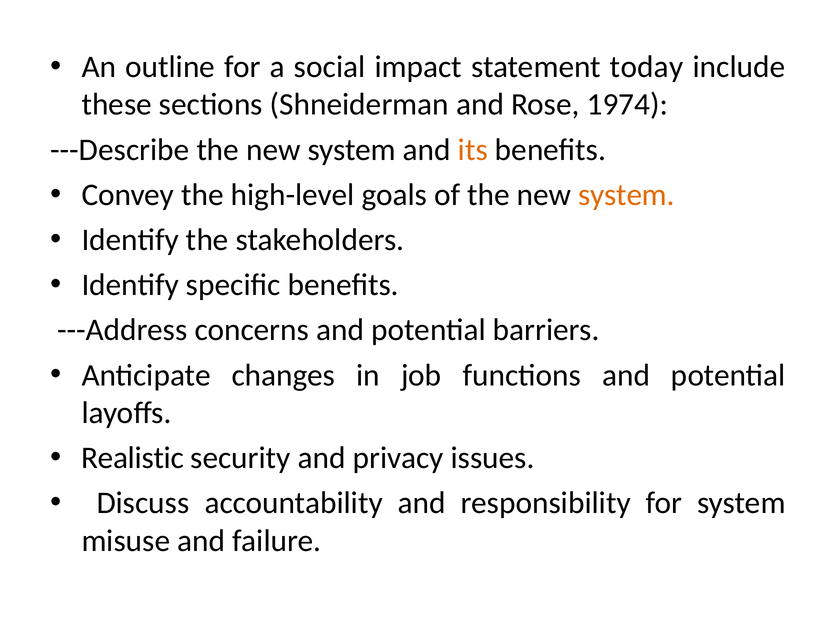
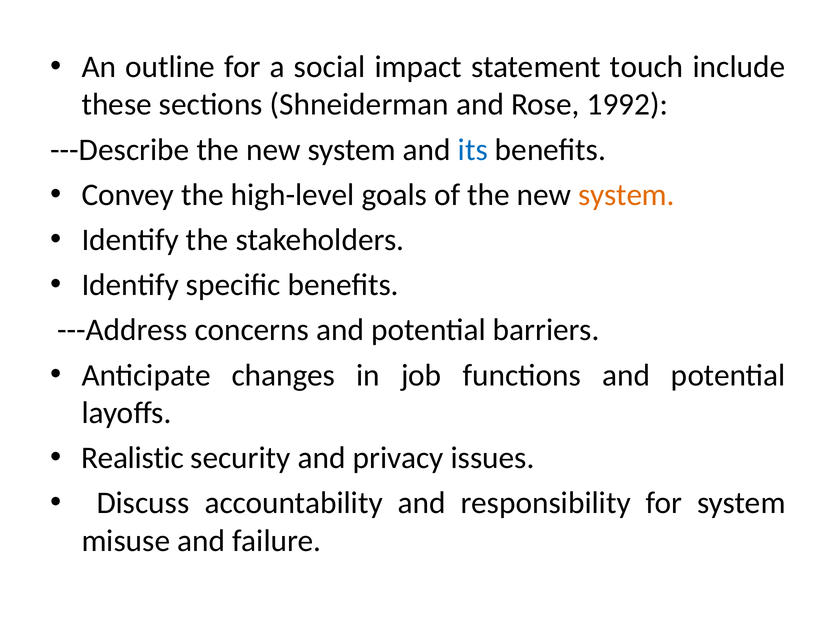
today: today -> touch (647, 67)
1974: 1974 -> 1992 (627, 105)
its colour: orange -> blue (473, 150)
